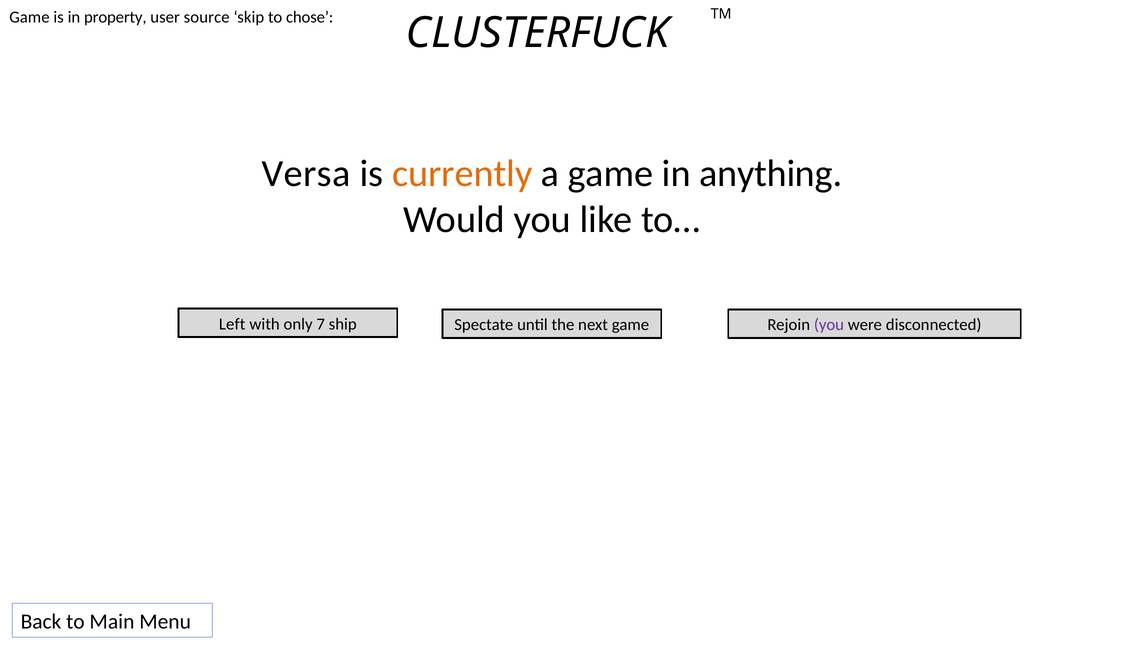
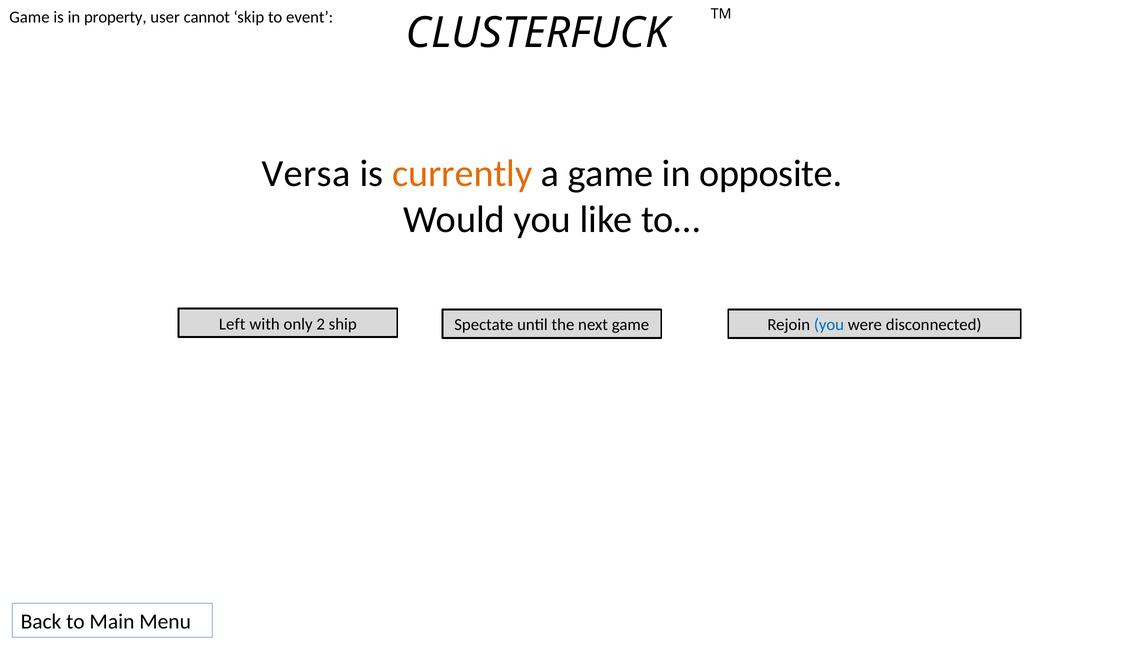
source: source -> cannot (207, 17)
chose: chose -> event (310, 17)
anything: anything -> opposite (771, 173)
7: 7 -> 2 (321, 324)
you colour: purple -> blue (829, 325)
